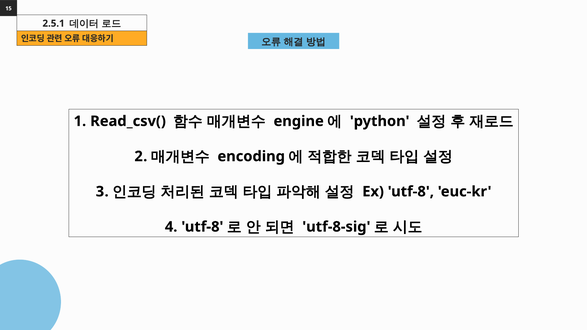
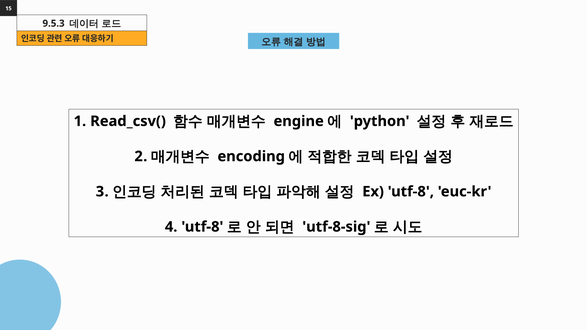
2.5.1: 2.5.1 -> 9.5.3 (54, 23)
